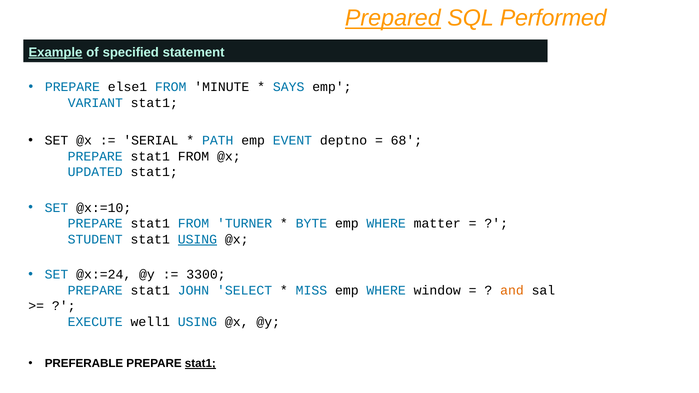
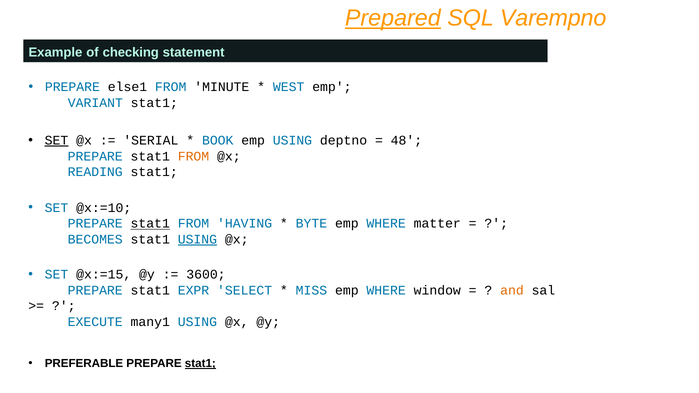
Performed: Performed -> Varempno (553, 18)
Example underline: present -> none (55, 52)
specified: specified -> checking (131, 52)
SAYS: SAYS -> WEST (289, 87)
SET underline: none -> present (57, 141)
PATH: PATH -> BOOK (218, 141)
emp EVENT: EVENT -> USING (292, 141)
68: 68 -> 48 (406, 141)
FROM colour: black -> orange (193, 156)
UPDATED: UPDATED -> READING (95, 172)
stat1 underline: none -> present (150, 224)
TURNER: TURNER -> HAVING (245, 224)
STUDENT: STUDENT -> BECOMES (95, 239)
@x:=24: @x:=24 -> @x:=15 (104, 275)
3300: 3300 -> 3600 (206, 275)
JOHN: JOHN -> EXPR (193, 290)
well1: well1 -> many1 (150, 322)
